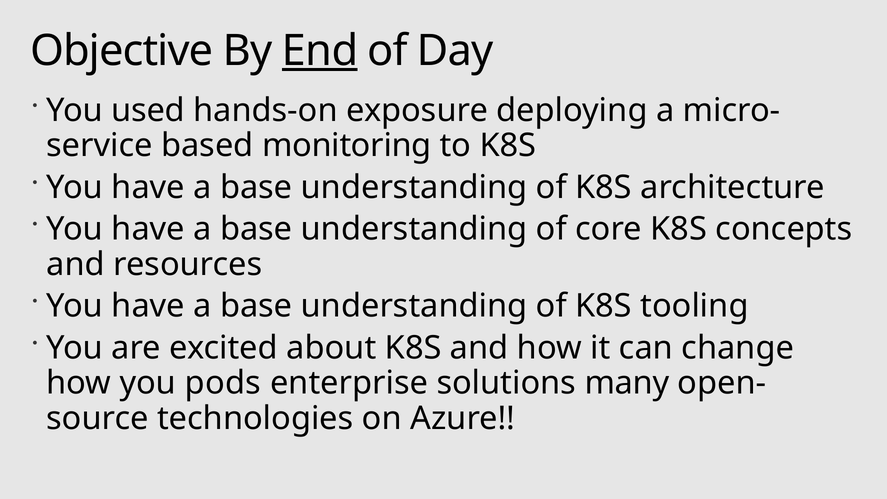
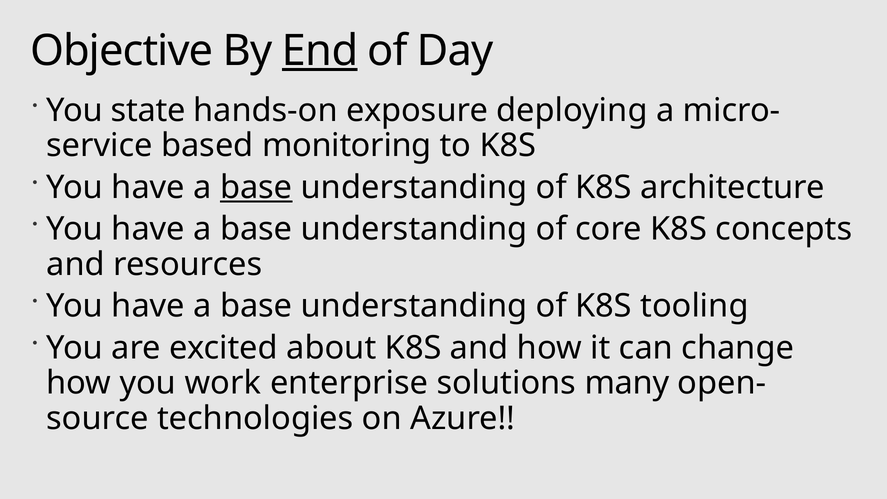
used: used -> state (148, 110)
base underline: none -> present (256, 187)
pods: pods -> work (223, 383)
